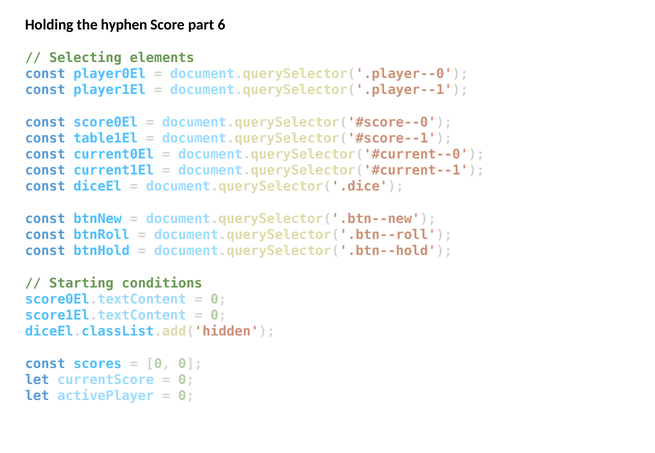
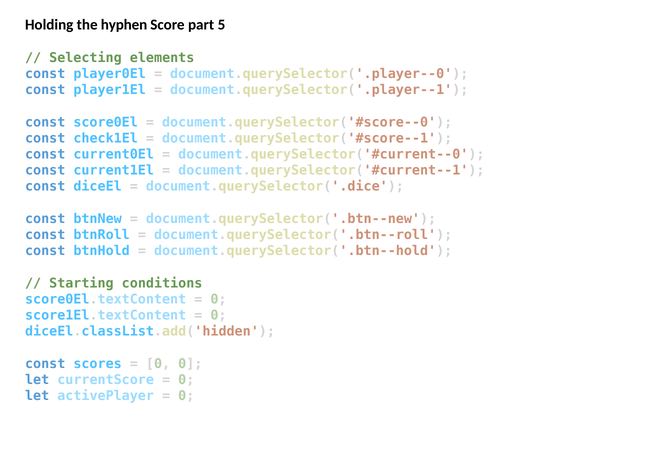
6: 6 -> 5 (221, 25)
table1El: table1El -> check1El (106, 138)
